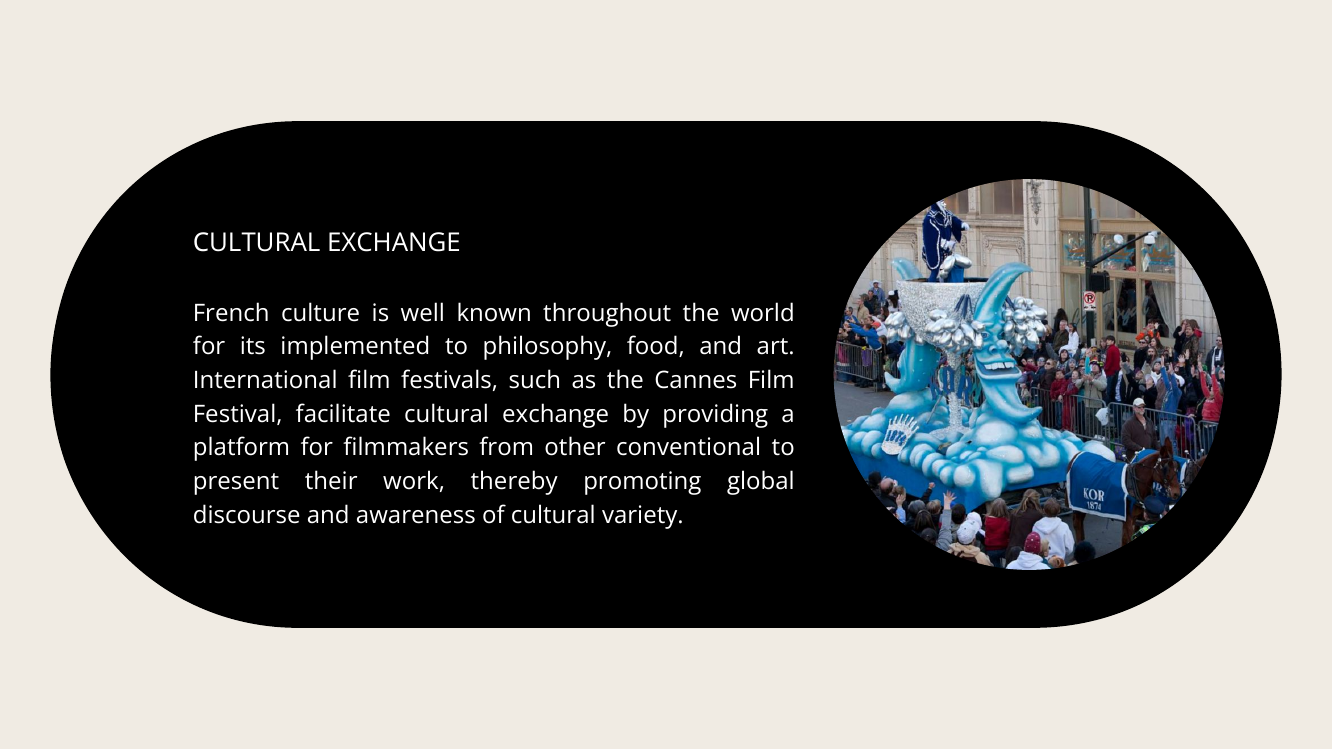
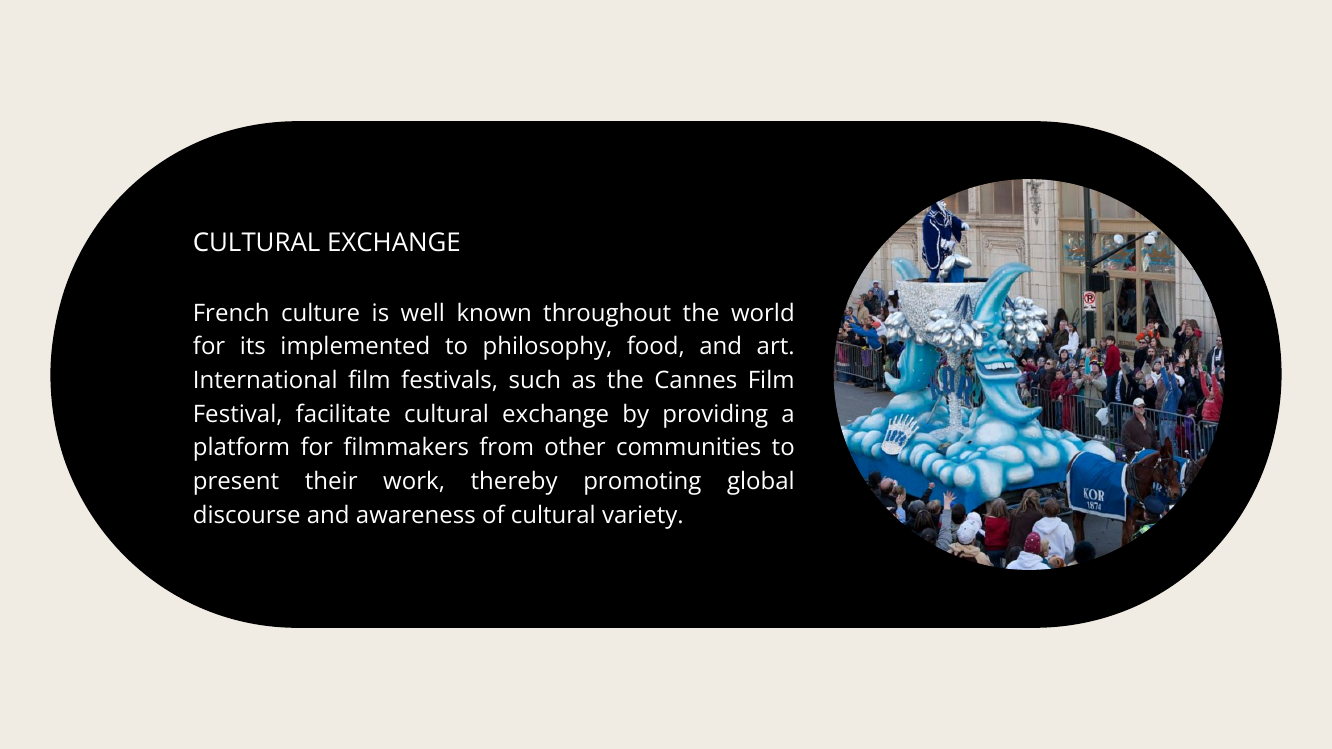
conventional: conventional -> communities (689, 448)
